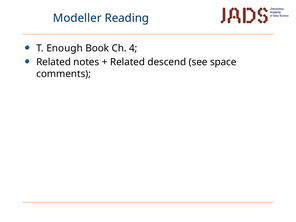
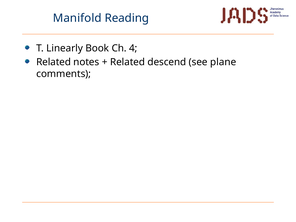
Modeller: Modeller -> Manifold (77, 18)
Enough: Enough -> Linearly (65, 48)
space: space -> plane (223, 62)
